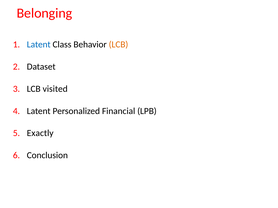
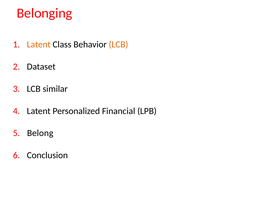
Latent colour: blue -> orange (39, 44)
visited: visited -> similar (55, 89)
Exactly: Exactly -> Belong (40, 133)
